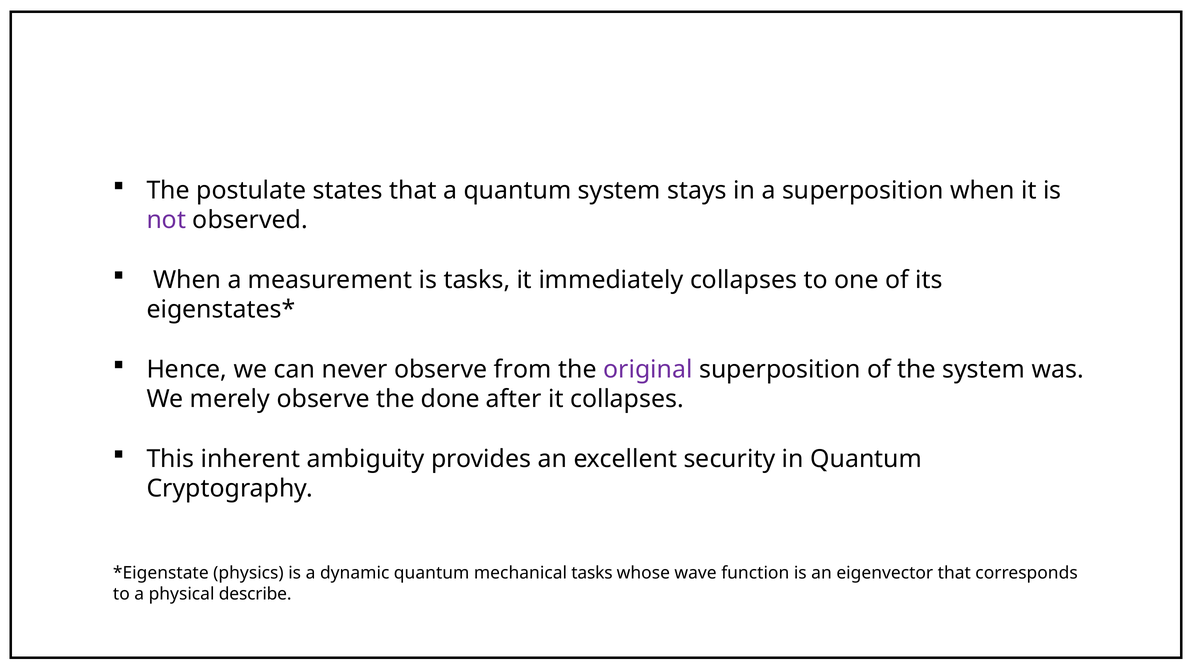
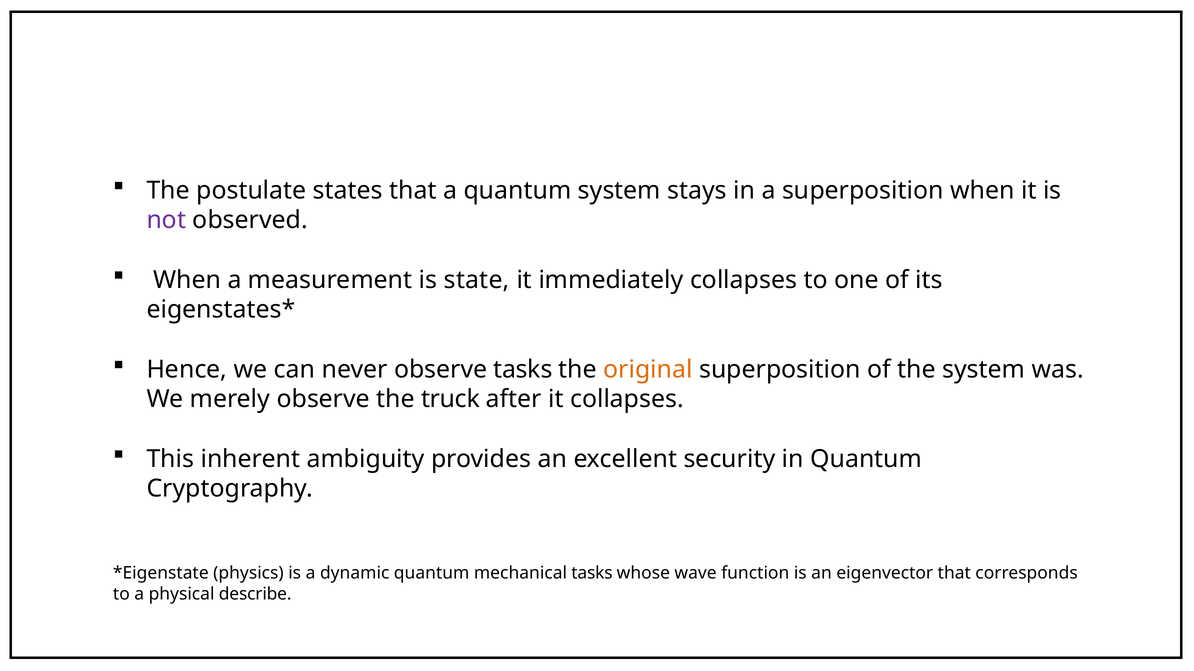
is tasks: tasks -> state (477, 280)
observe from: from -> tasks (523, 370)
original colour: purple -> orange (648, 370)
done: done -> truck (450, 400)
